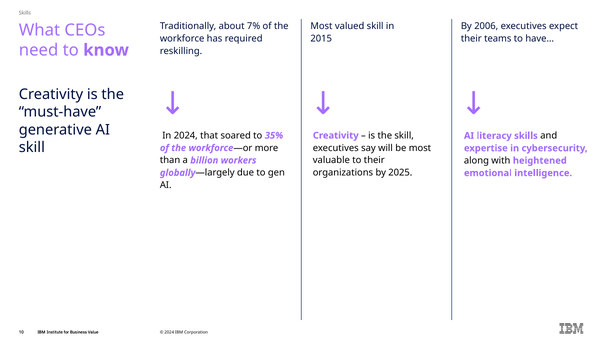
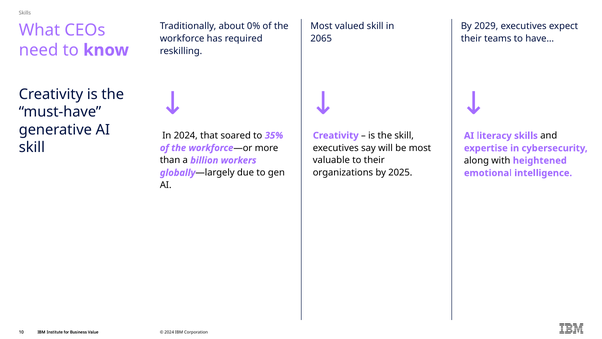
7%: 7% -> 0% (254, 26)
2006: 2006 -> 2029 (486, 26)
2015: 2015 -> 2065 (321, 39)
